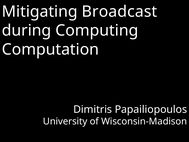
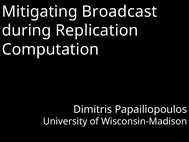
Computing: Computing -> Replication (97, 30)
